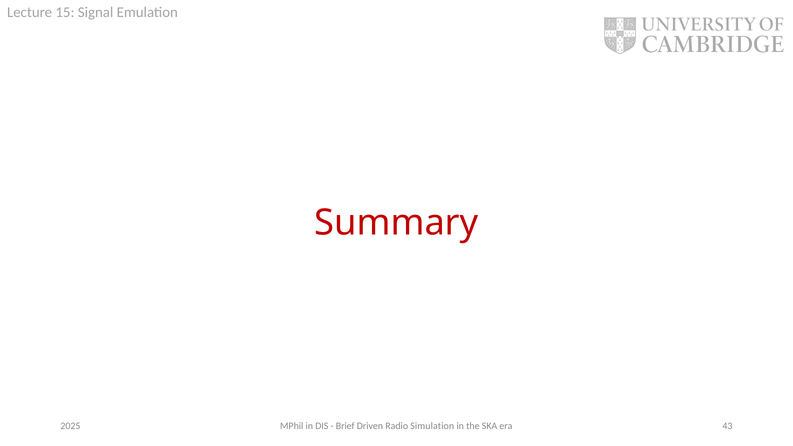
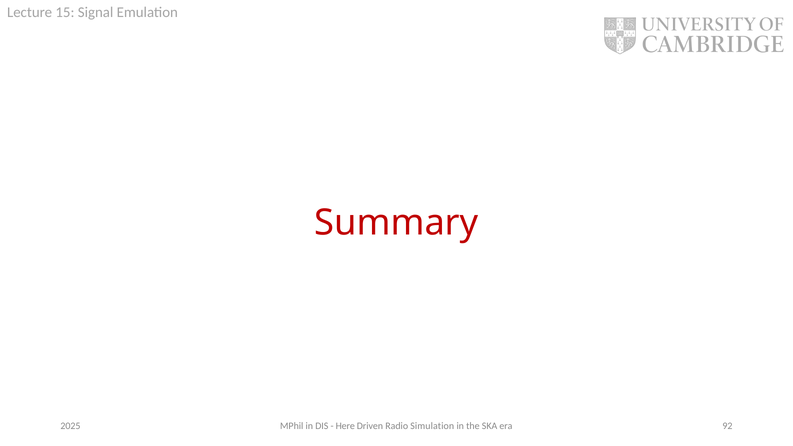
Brief: Brief -> Here (345, 426)
43: 43 -> 92 (727, 426)
